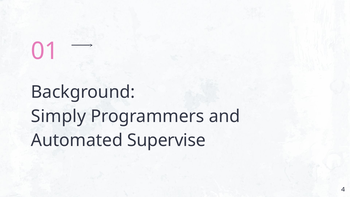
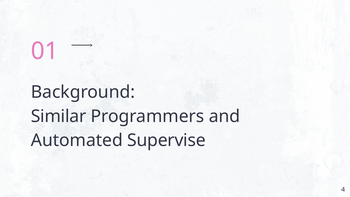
Simply: Simply -> Similar (59, 116)
